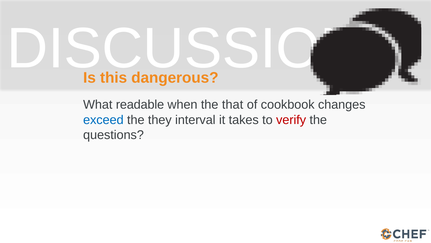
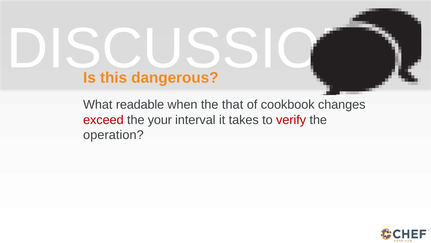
exceed colour: blue -> red (103, 120)
they: they -> your (160, 120)
questions: questions -> operation (113, 135)
